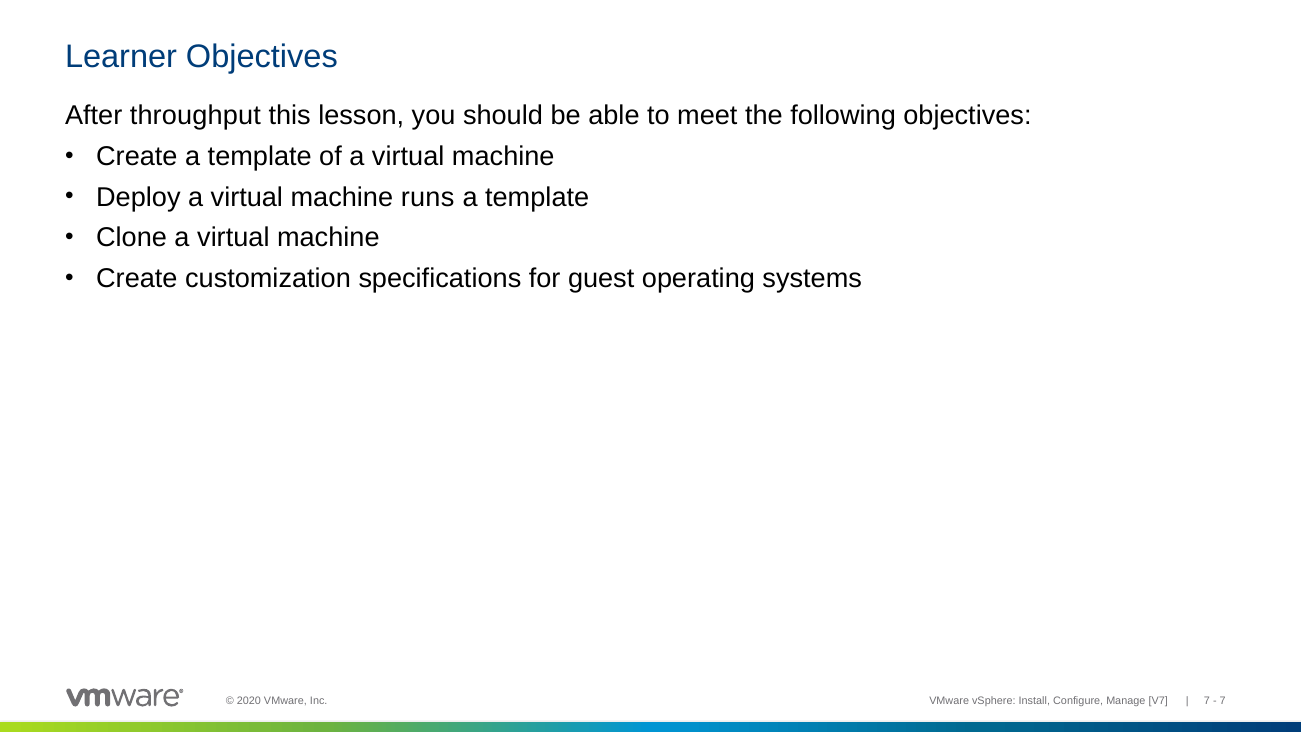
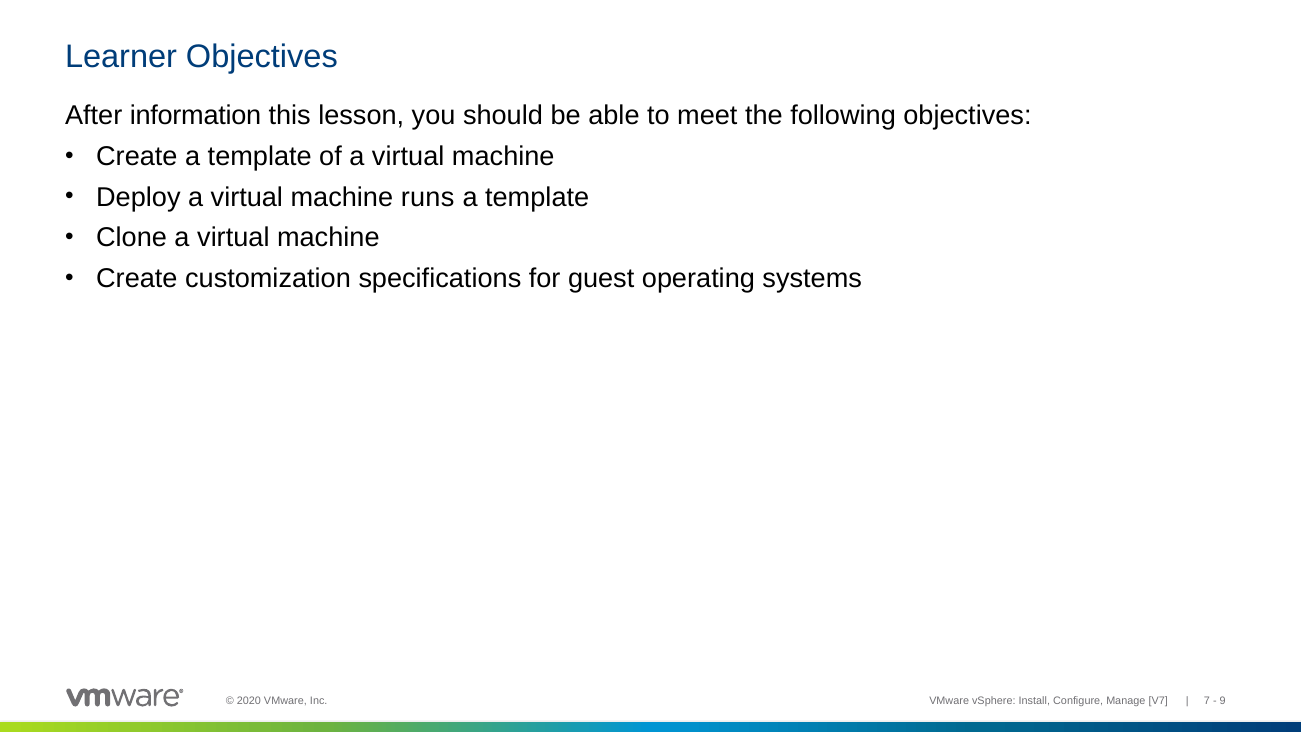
throughput: throughput -> information (196, 116)
7: 7 -> 9 (1223, 700)
